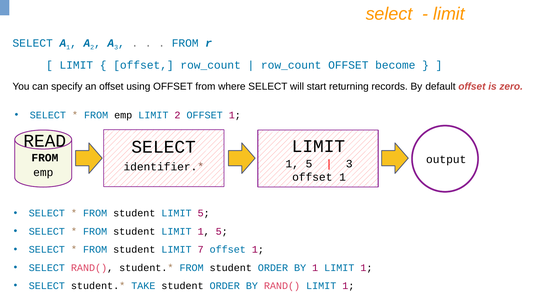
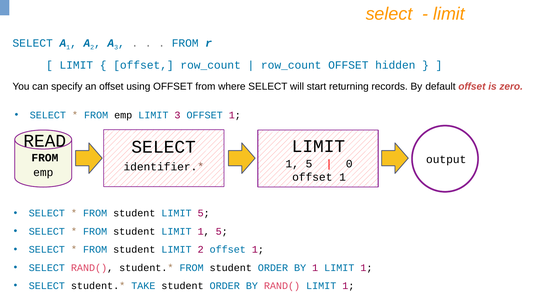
become: become -> hidden (395, 65)
LIMIT 2: 2 -> 3 (178, 115)
3: 3 -> 0 (349, 163)
LIMIT 7: 7 -> 2 (201, 249)
